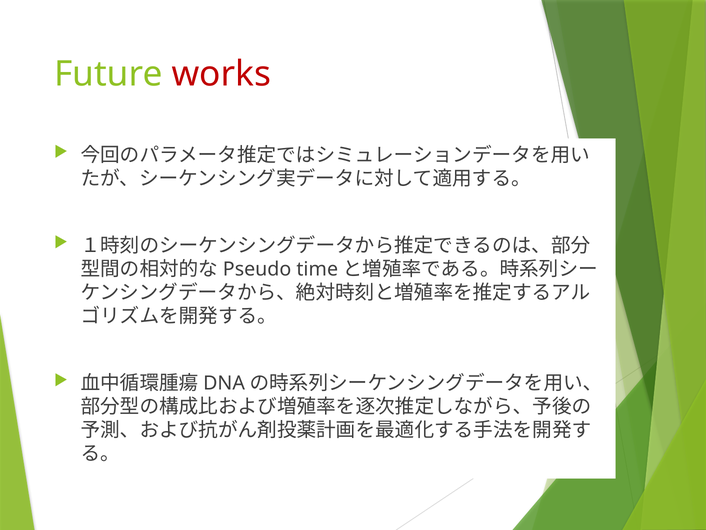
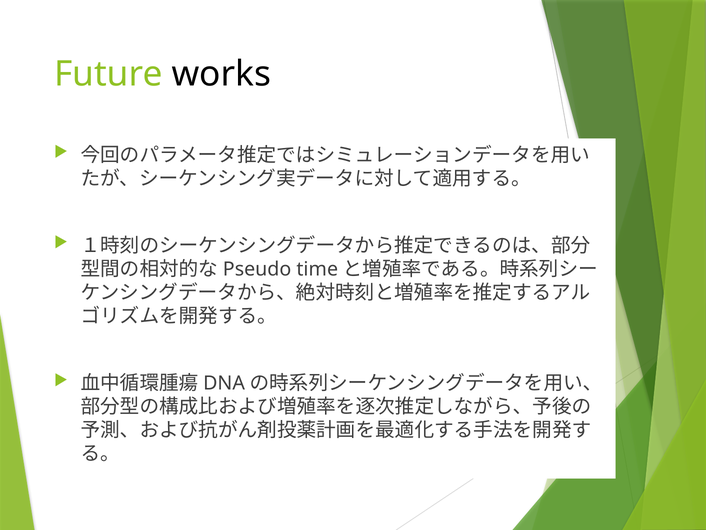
works colour: red -> black (221, 74)
